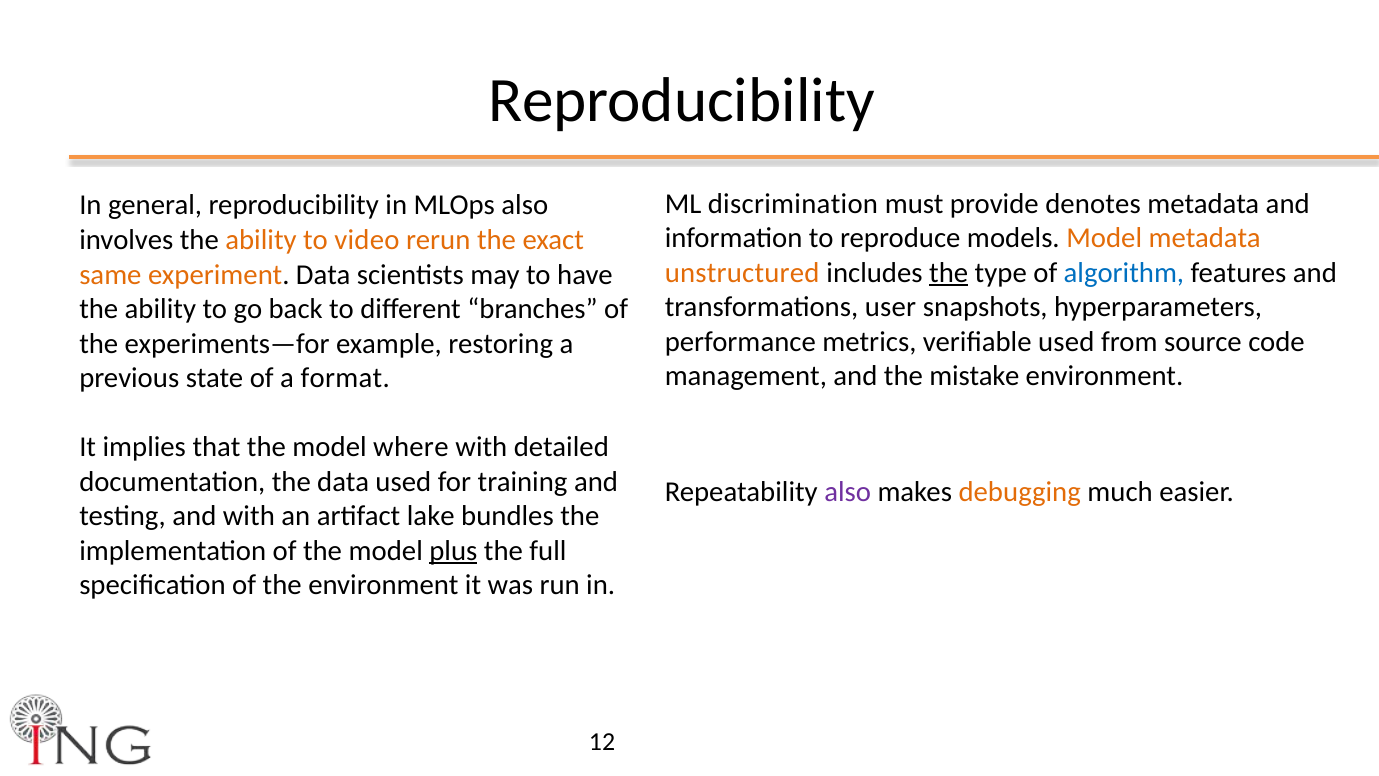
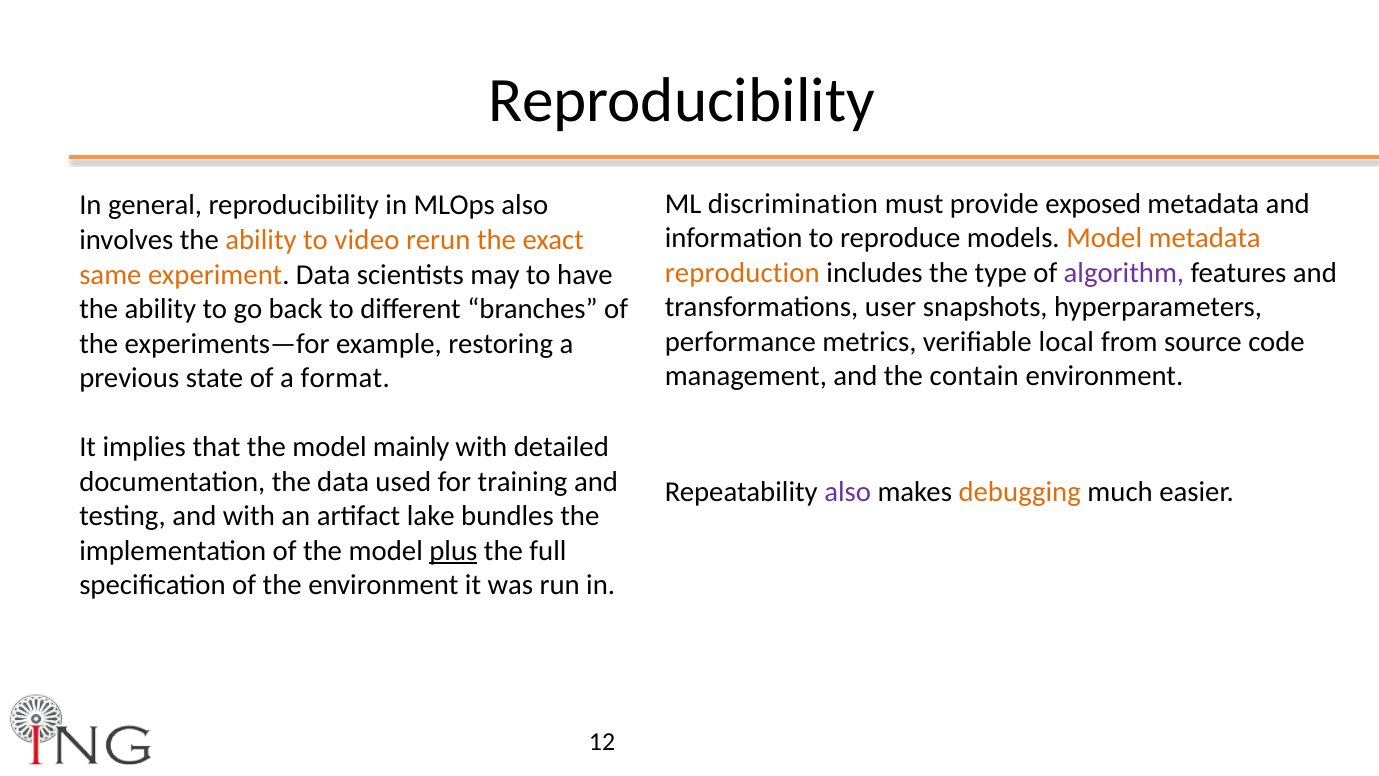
denotes: denotes -> exposed (1093, 203)
unstructured: unstructured -> reproduction (742, 272)
the underline: present -> none (949, 272)
algorithm colour: blue -> purple (1124, 272)
verifiable used: used -> local (1066, 341)
mistake: mistake -> contain (974, 376)
where: where -> mainly (411, 447)
